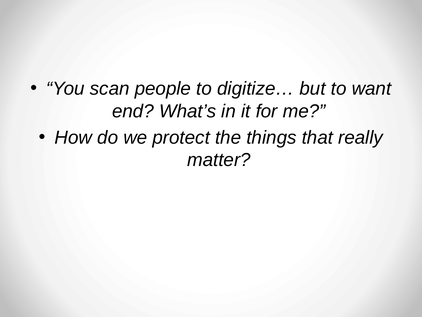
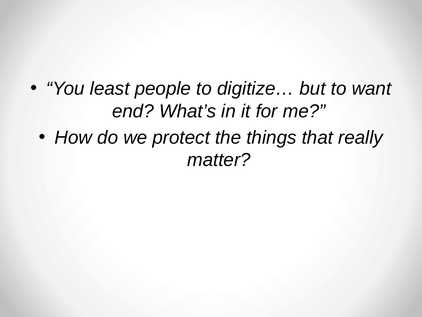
scan: scan -> least (110, 89)
